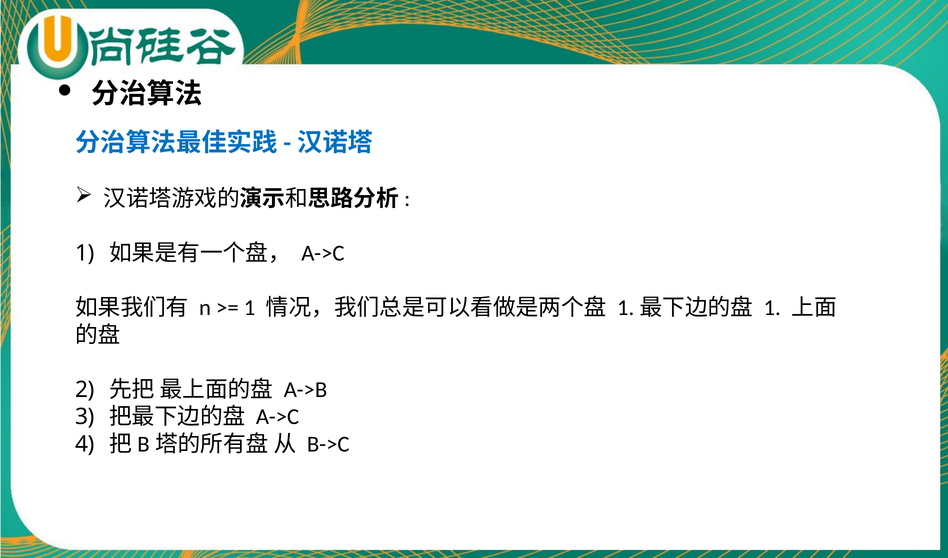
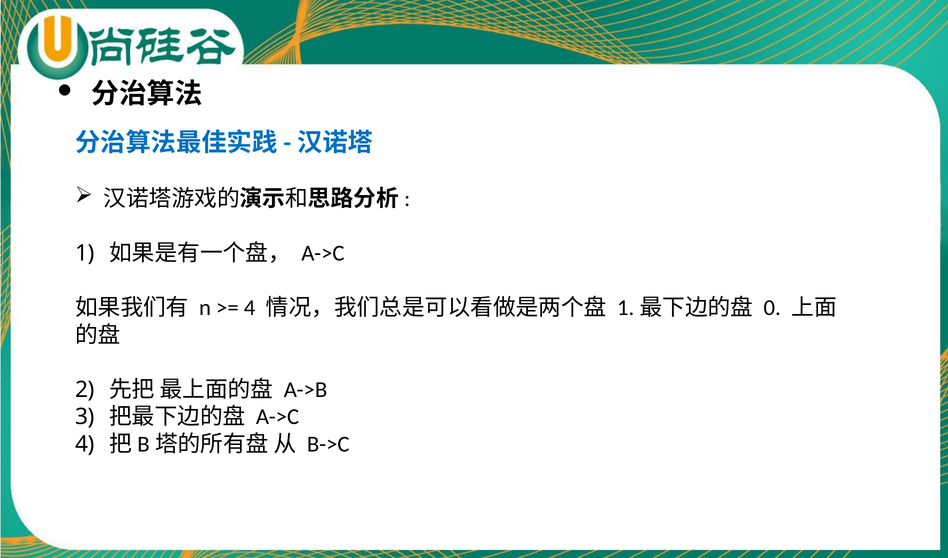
1: 1 -> 4 (250, 308)
1: 1 -> 0 (772, 308)
